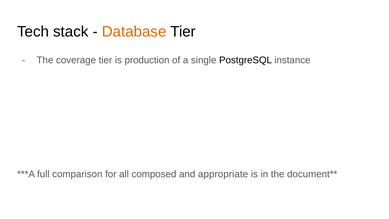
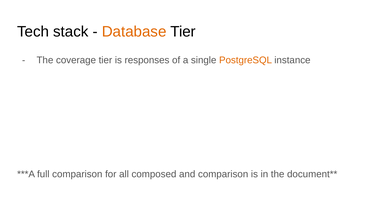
production: production -> responses (147, 60)
PostgreSQL colour: black -> orange (246, 60)
and appropriate: appropriate -> comparison (223, 174)
